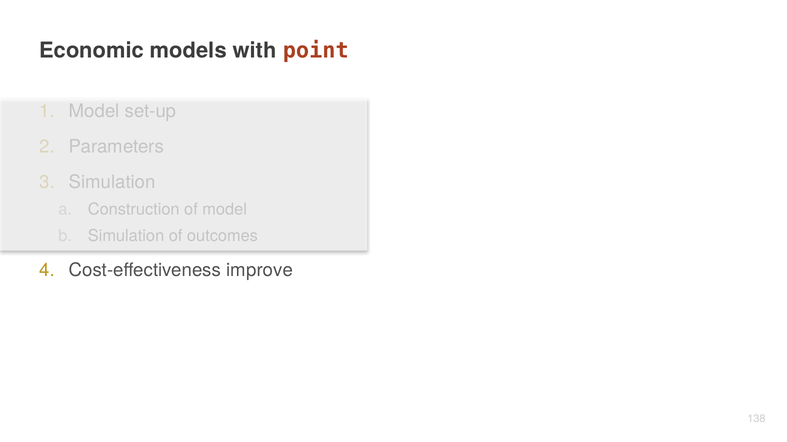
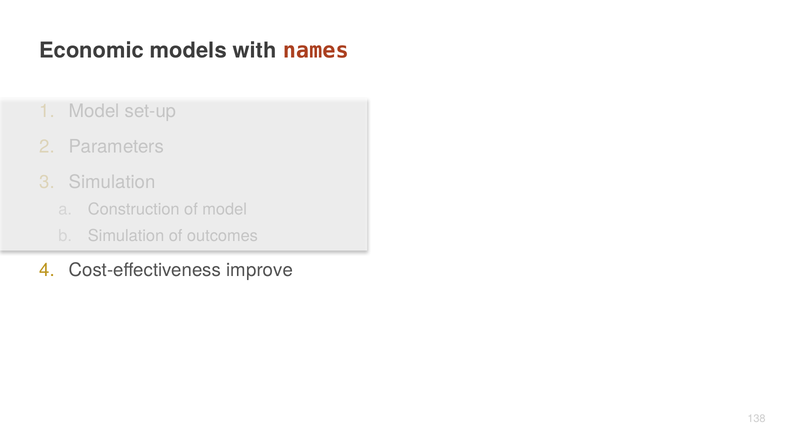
point: point -> names (316, 51)
